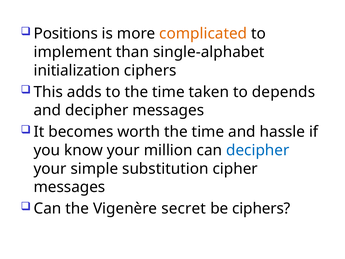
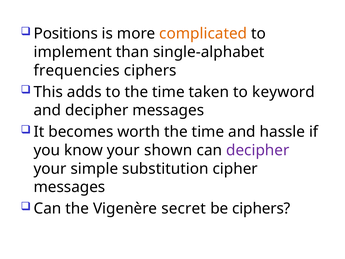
initialization: initialization -> frequencies (77, 70)
depends: depends -> keyword (284, 92)
million: million -> shown (168, 150)
decipher colour: blue -> purple (258, 150)
